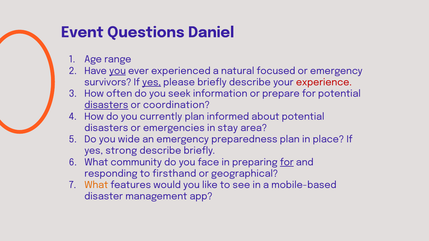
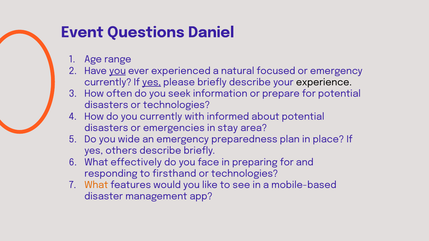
survivors: survivors -> currently (108, 82)
experience colour: red -> black (324, 82)
disasters underline: present -> none (106, 105)
coordination: coordination -> technologies (177, 105)
currently plan: plan -> with (195, 117)
strong: strong -> others (121, 151)
community: community -> effectively (136, 162)
for underline: present -> none (287, 162)
geographical: geographical -> technologies (245, 174)
